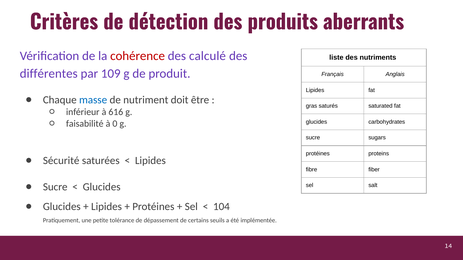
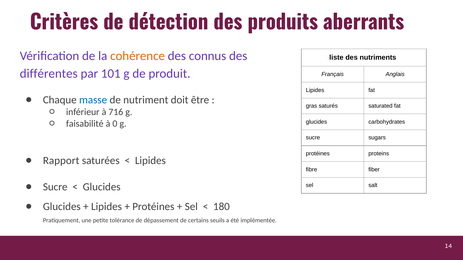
cohérence colour: red -> orange (138, 56)
calculé: calculé -> connus (208, 56)
109: 109 -> 101 (111, 74)
616: 616 -> 716 (116, 112)
Sécurité: Sécurité -> Rapport (61, 161)
104: 104 -> 180 (221, 207)
